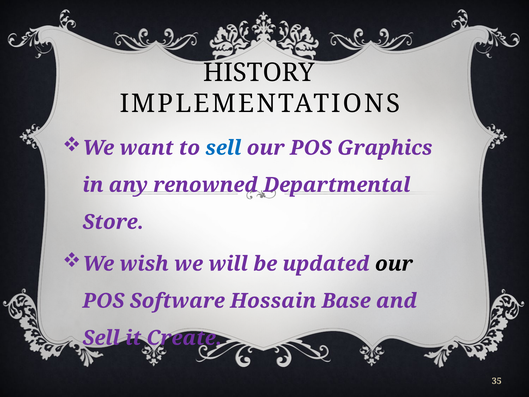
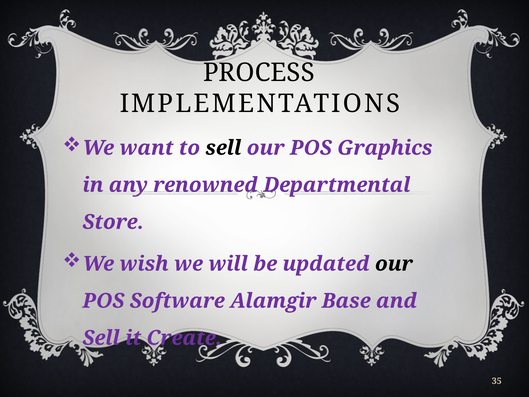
HISTORY: HISTORY -> PROCESS (259, 73)
sell colour: blue -> black (223, 148)
Hossain: Hossain -> Alamgir (273, 301)
